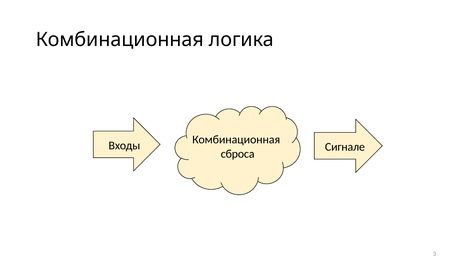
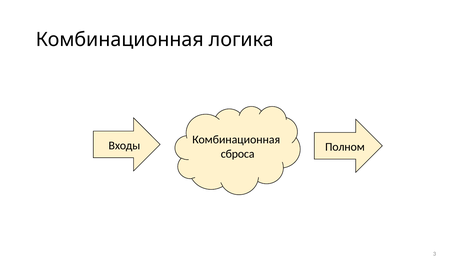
Сигнале: Сигнале -> Полном (345, 147)
